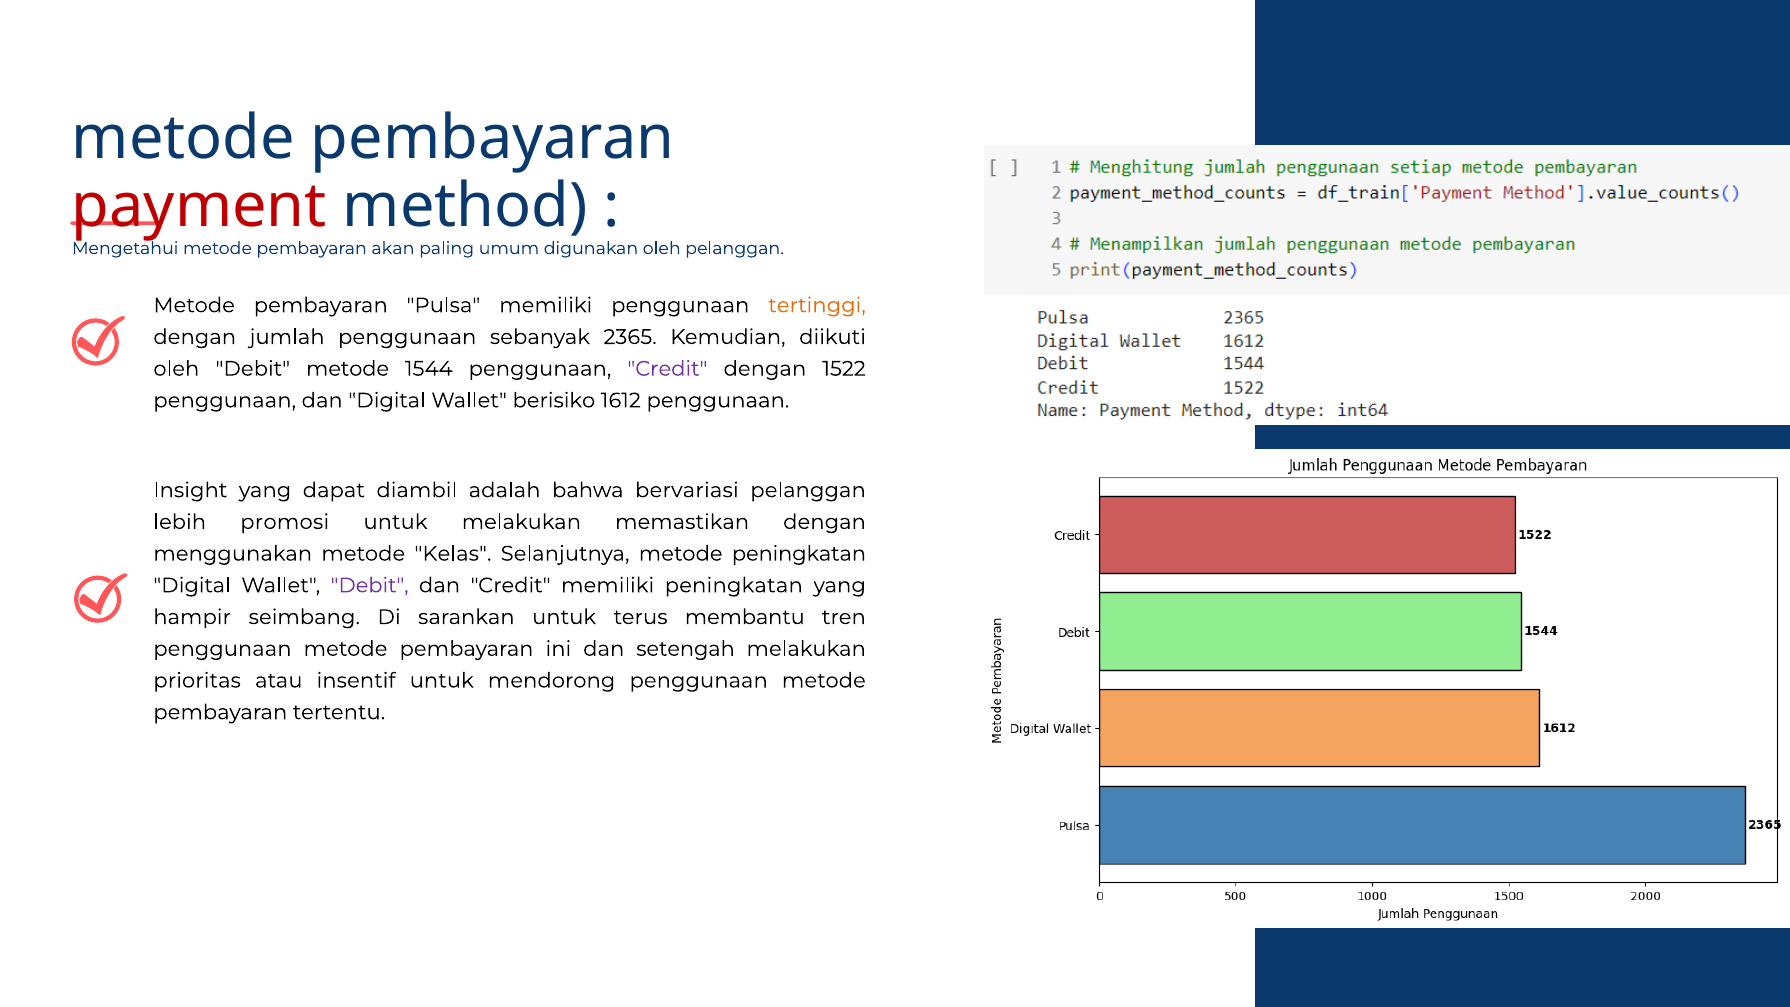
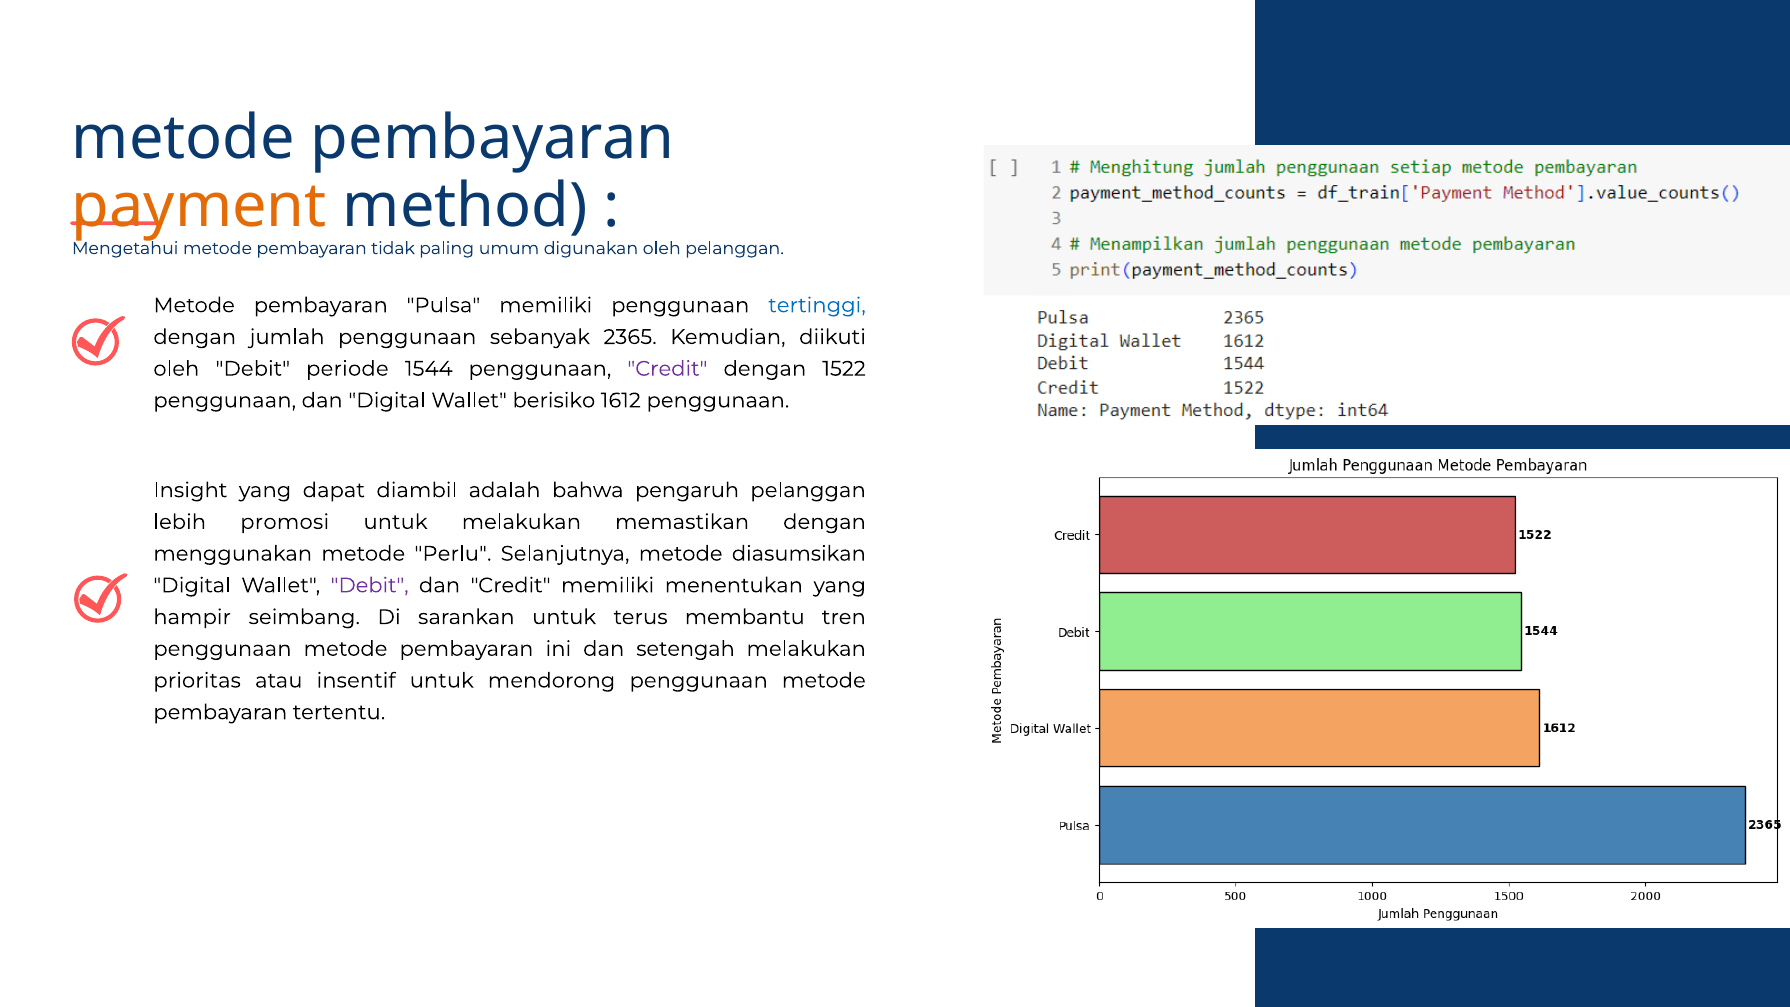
payment colour: red -> orange (199, 206)
akan: akan -> tidak (393, 248)
tertinggi colour: orange -> blue (817, 305)
Debit metode: metode -> periode (347, 369)
bervariasi: bervariasi -> pengaruh (687, 490)
Kelas: Kelas -> Perlu (453, 554)
metode peningkatan: peningkatan -> diasumsikan (799, 554)
memiliki peningkatan: peningkatan -> menentukan (734, 585)
